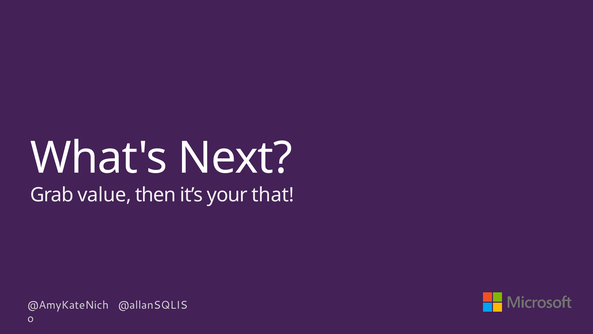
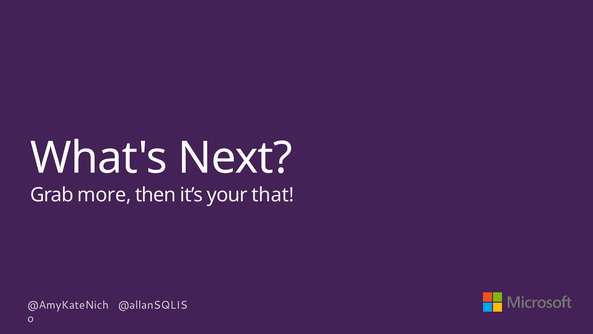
value: value -> more (104, 195)
